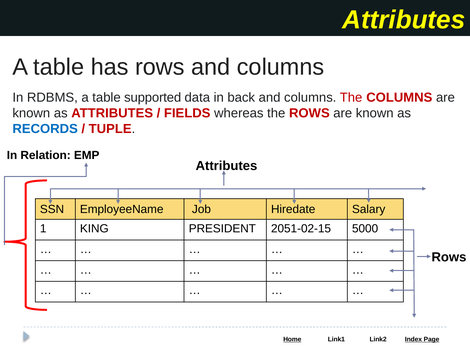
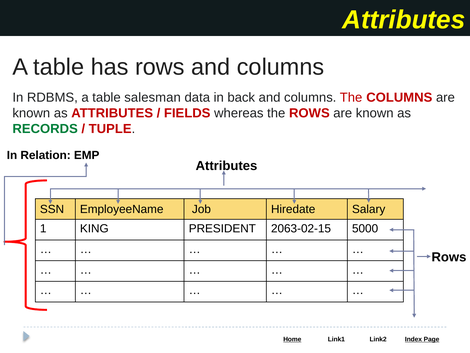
supported: supported -> salesman (153, 97)
RECORDS colour: blue -> green (45, 129)
2051-02-15: 2051-02-15 -> 2063-02-15 (301, 228)
